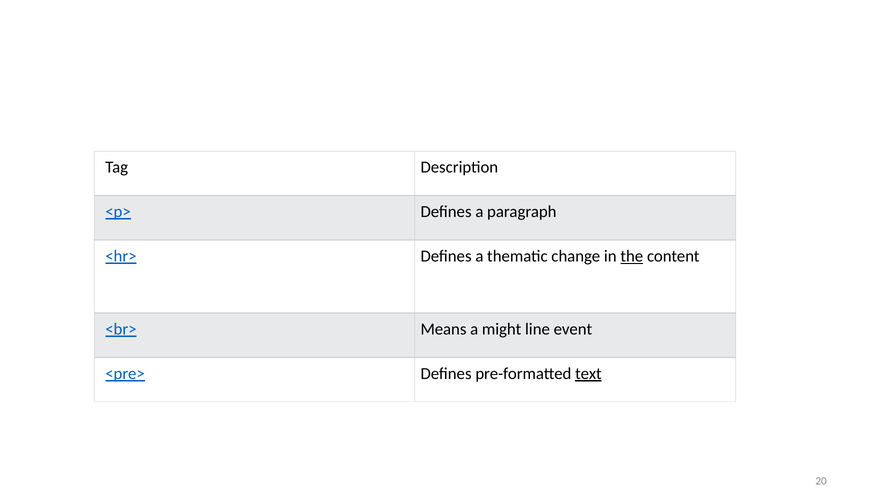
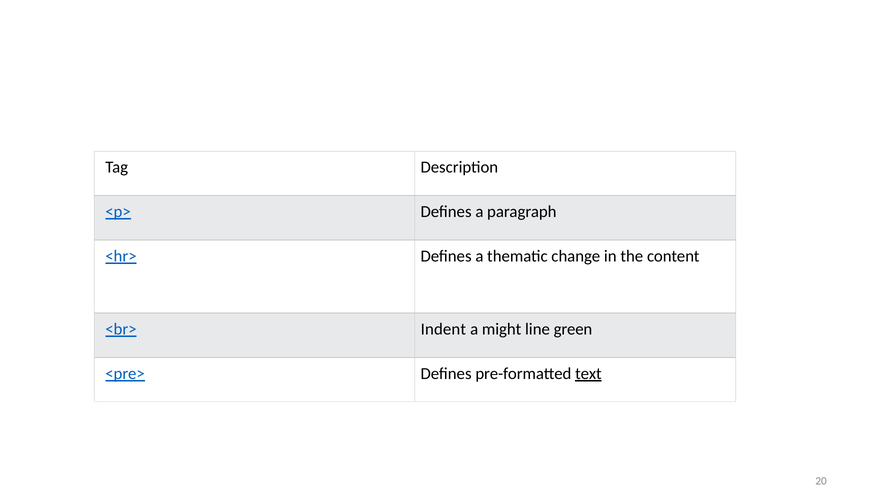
the underline: present -> none (632, 256)
Means: Means -> Indent (443, 329)
event: event -> green (573, 329)
